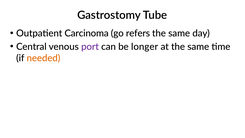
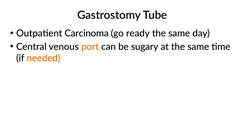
refers: refers -> ready (138, 33)
port colour: purple -> orange (90, 47)
longer: longer -> sugary (145, 47)
